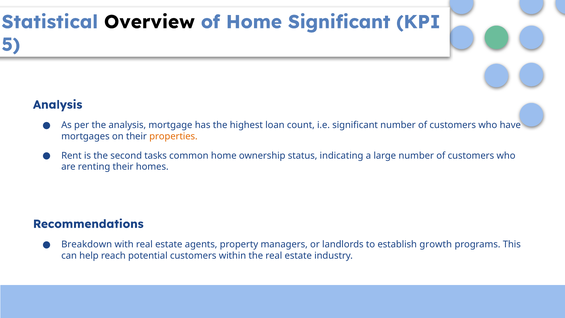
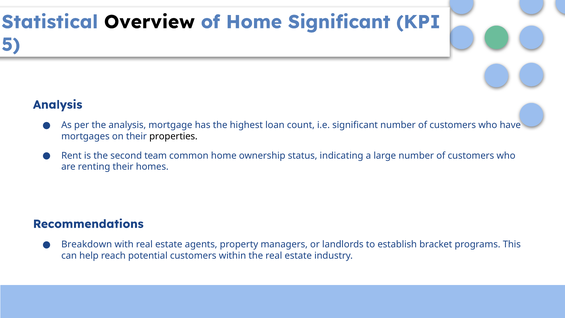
properties colour: orange -> black (173, 136)
tasks: tasks -> team (156, 155)
growth: growth -> bracket (436, 244)
